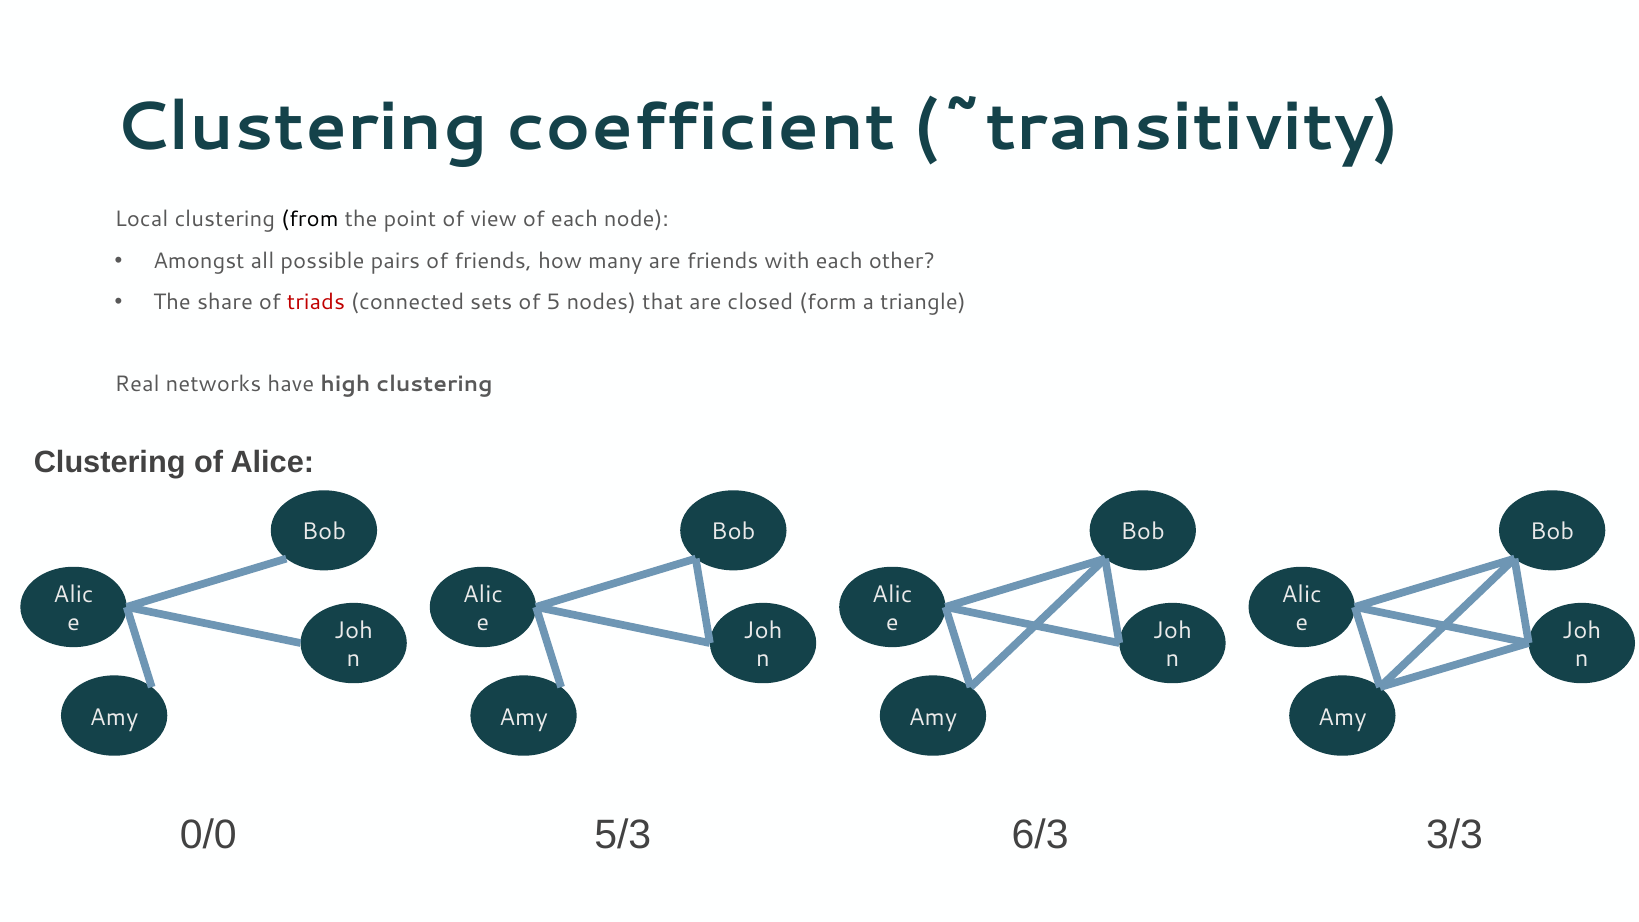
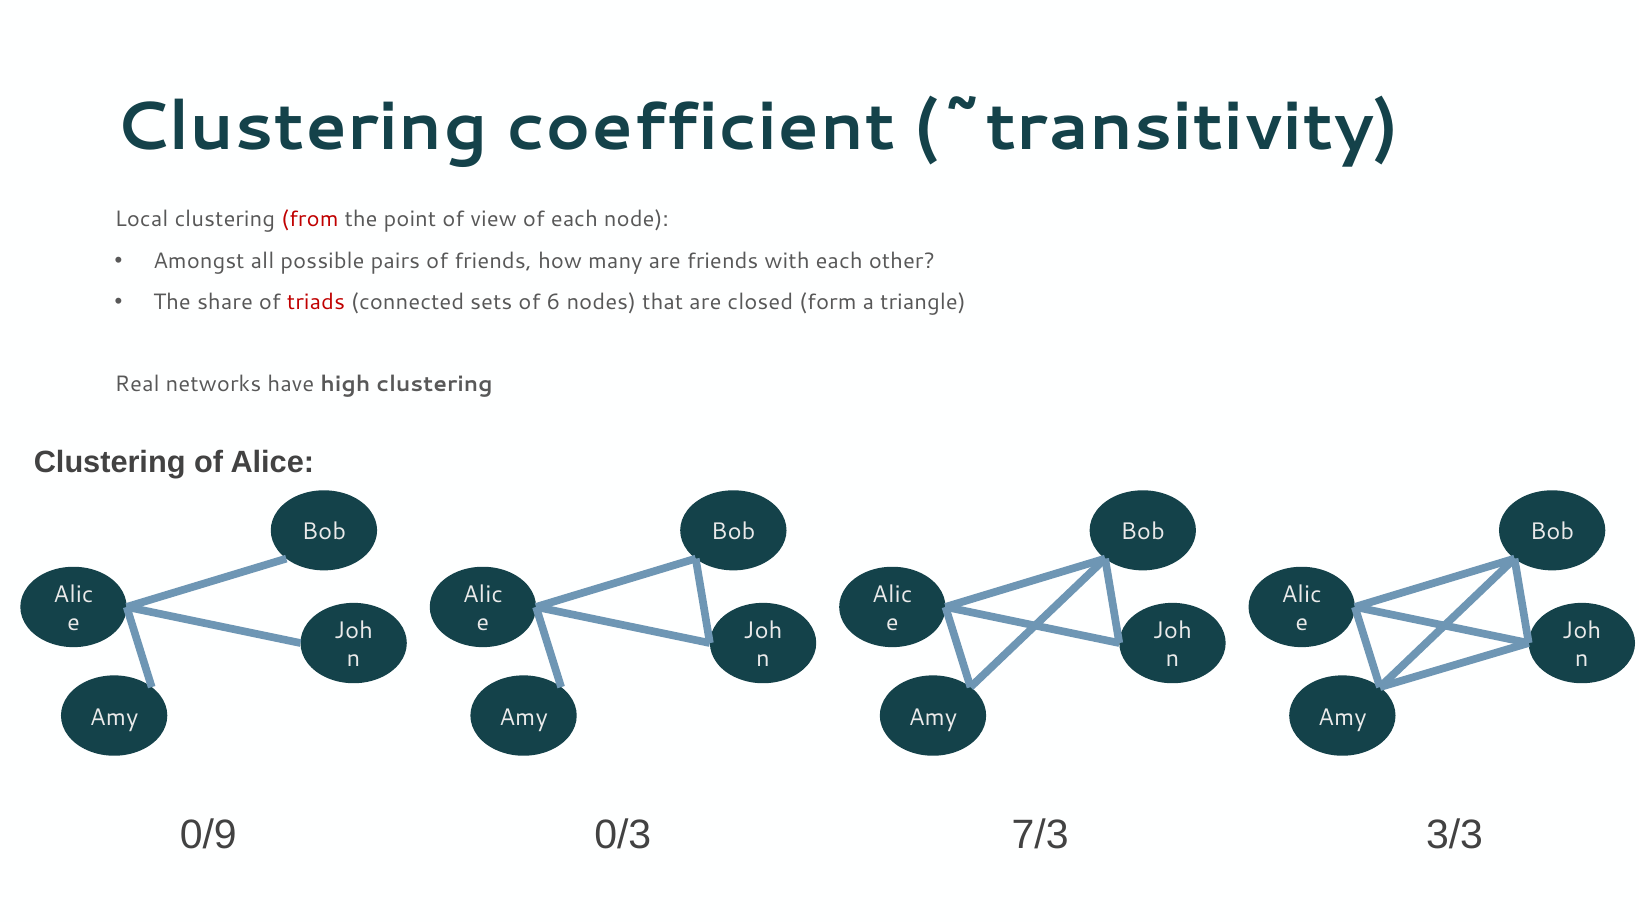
from colour: black -> red (310, 220)
5: 5 -> 6 (554, 302)
0/0: 0/0 -> 0/9 (208, 835)
5/3: 5/3 -> 0/3 (623, 835)
6/3: 6/3 -> 7/3 (1040, 835)
